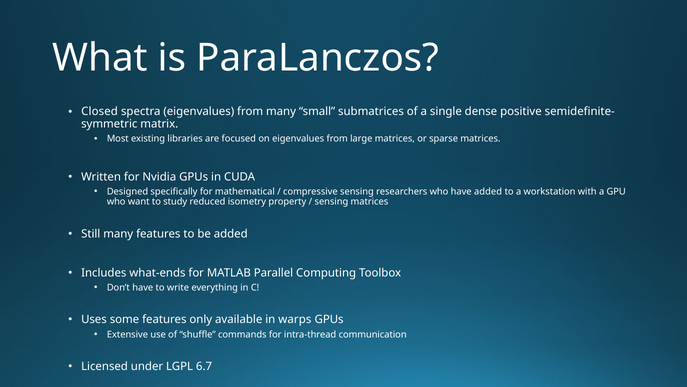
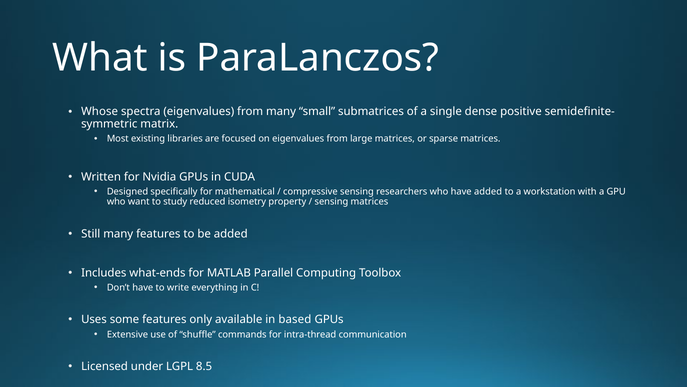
Closed: Closed -> Whose (100, 112)
warps: warps -> based (295, 319)
6.7: 6.7 -> 8.5 (204, 366)
